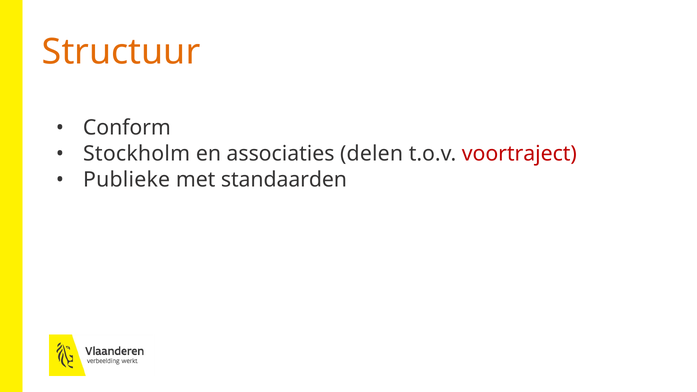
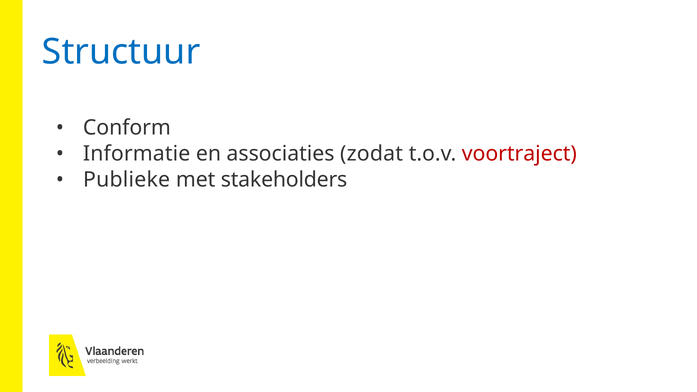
Structuur colour: orange -> blue (121, 52)
Stockholm: Stockholm -> Informatie (137, 154)
delen: delen -> zodat (372, 154)
standaarden: standaarden -> stakeholders (284, 180)
